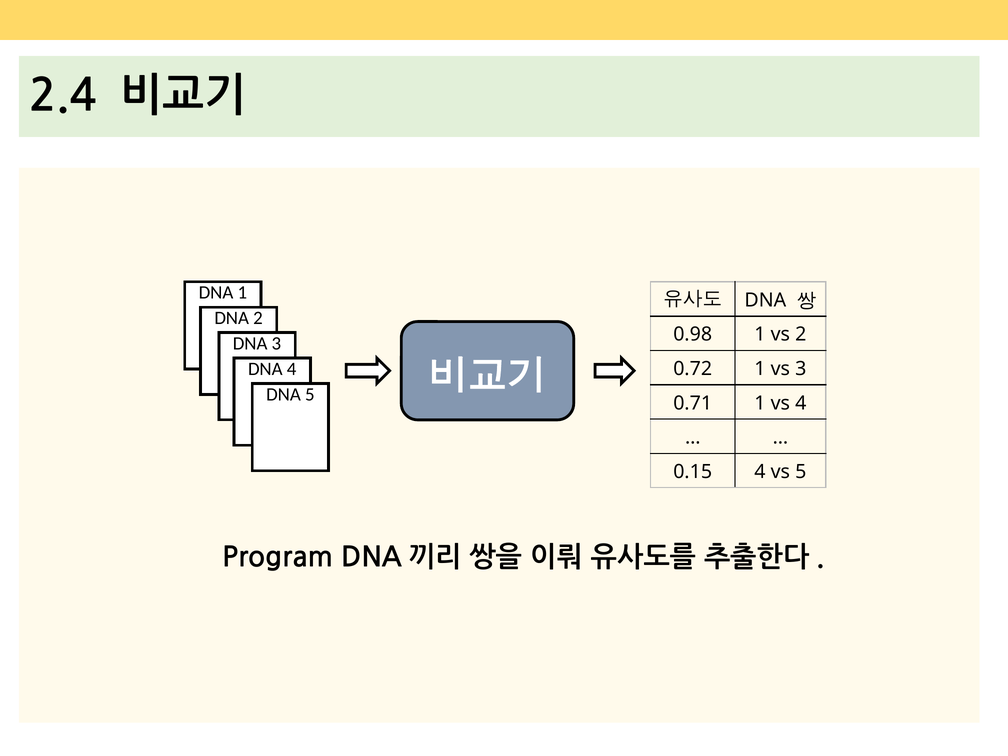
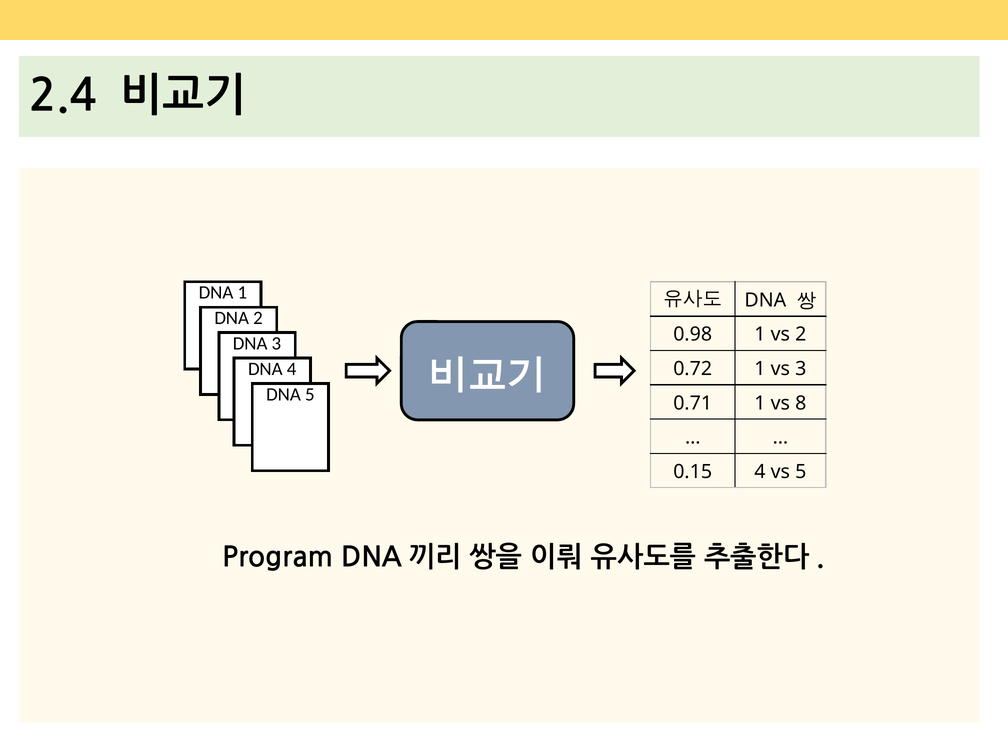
vs 4: 4 -> 8 (801, 403)
